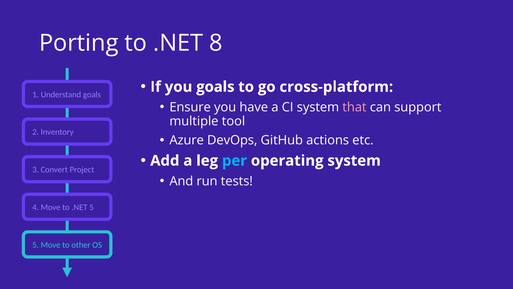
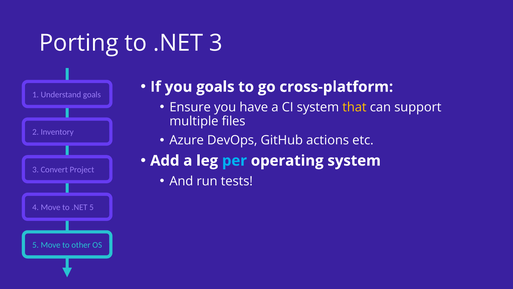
.NET 8: 8 -> 3 (216, 43)
that colour: pink -> yellow (354, 107)
tool: tool -> files (234, 121)
